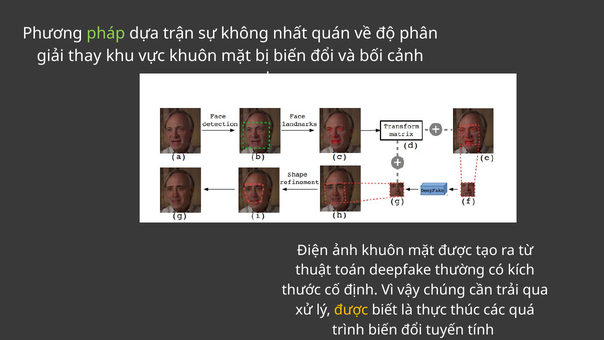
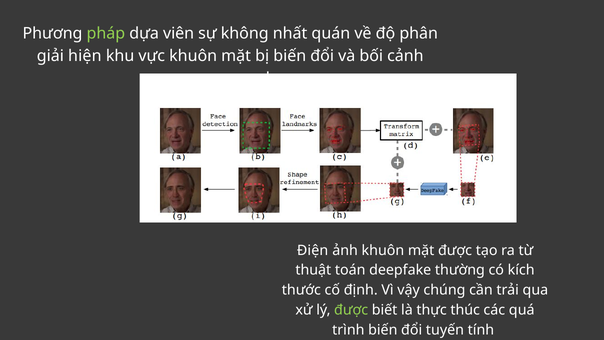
trận: trận -> viên (179, 33)
thay: thay -> hiện (85, 56)
được colour: yellow -> light green (351, 310)
